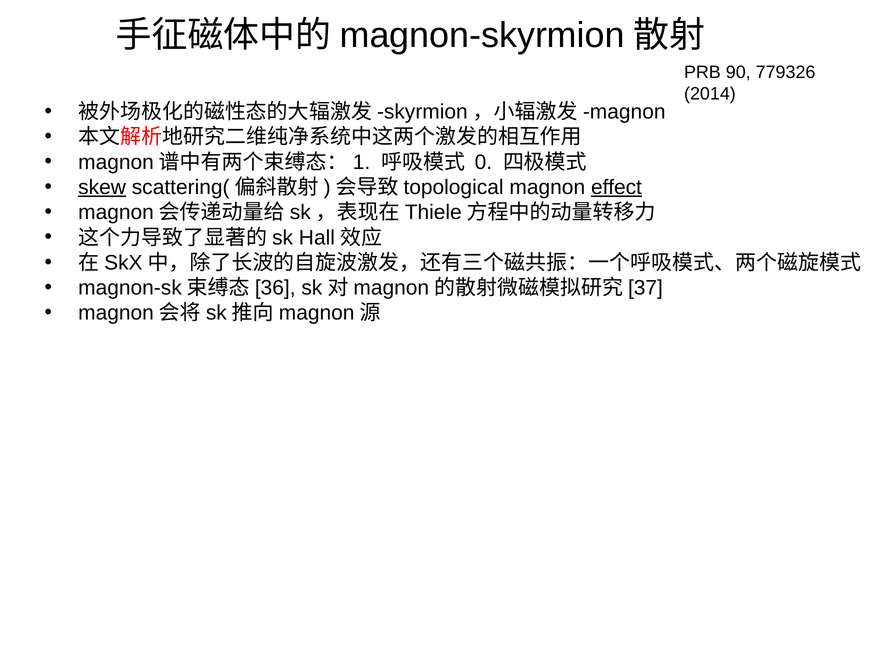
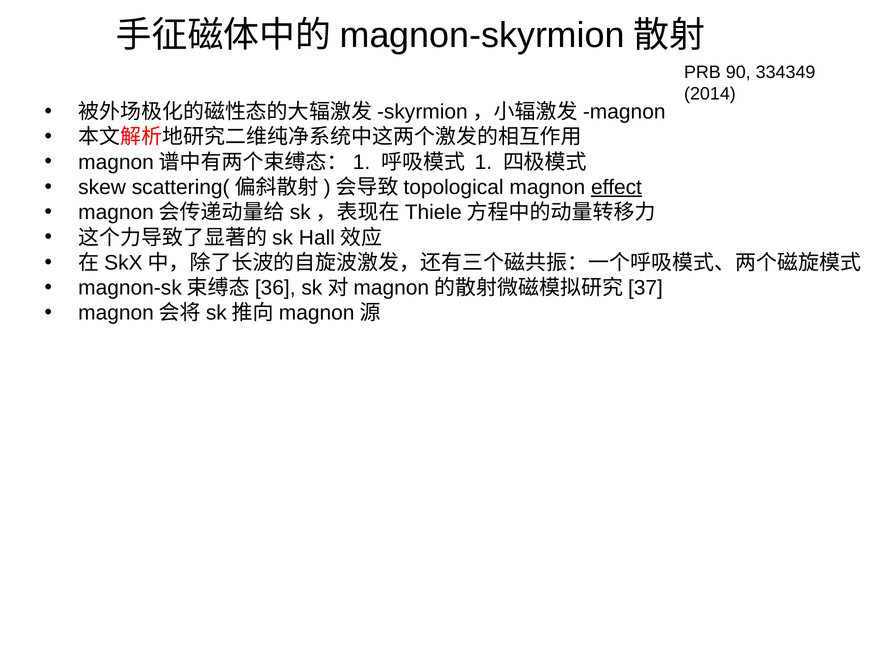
779326: 779326 -> 334349 (786, 72)
0: 0 -> 1 (483, 162)
skew underline: present -> none (102, 187)
